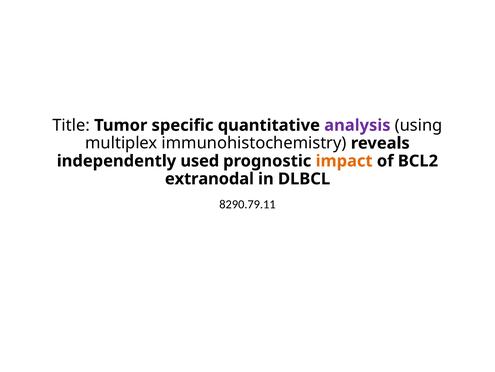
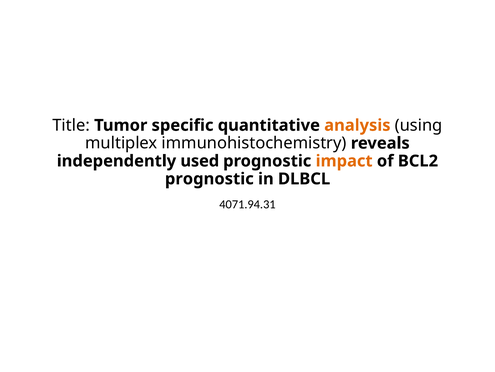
analysis colour: purple -> orange (357, 125)
extranodal: extranodal -> prognostic (209, 179)
8290.79.11: 8290.79.11 -> 4071.94.31 (247, 204)
